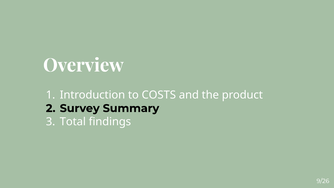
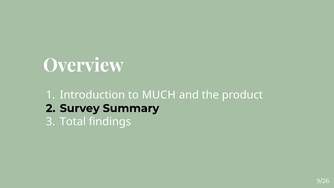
COSTS: COSTS -> MUCH (159, 95)
